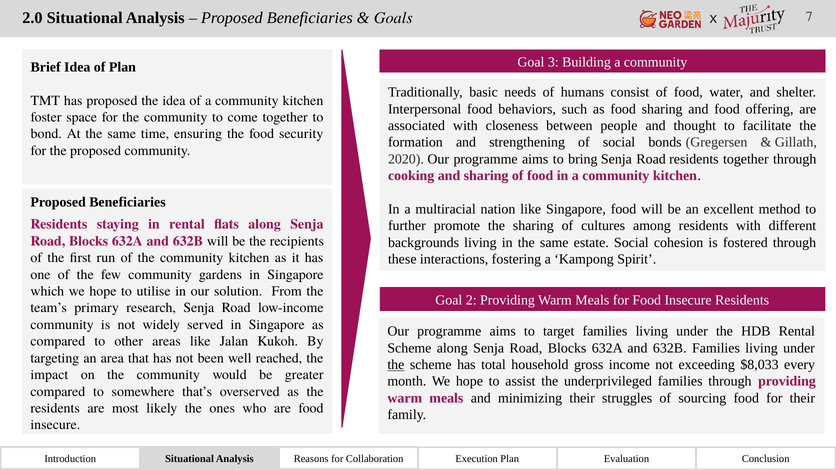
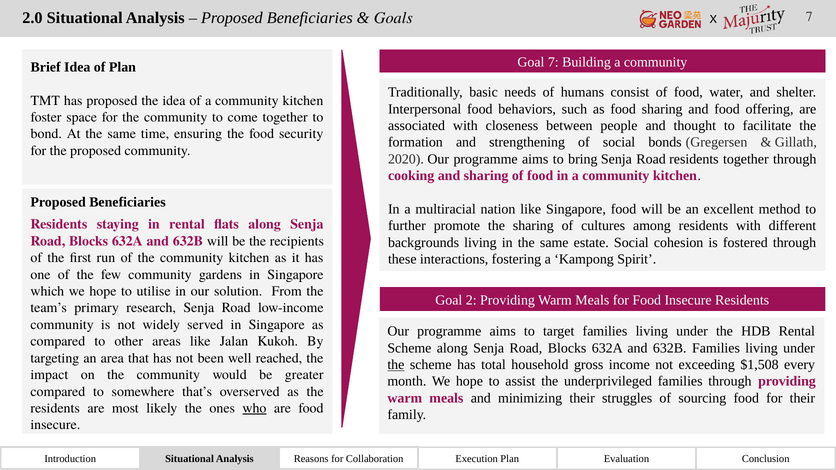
Goal 3: 3 -> 7 (553, 62)
$8,033: $8,033 -> $1,508 (760, 365)
who underline: none -> present (254, 408)
